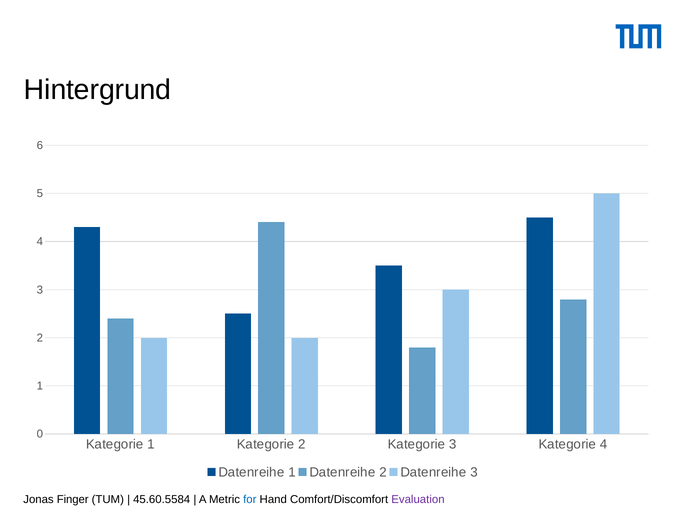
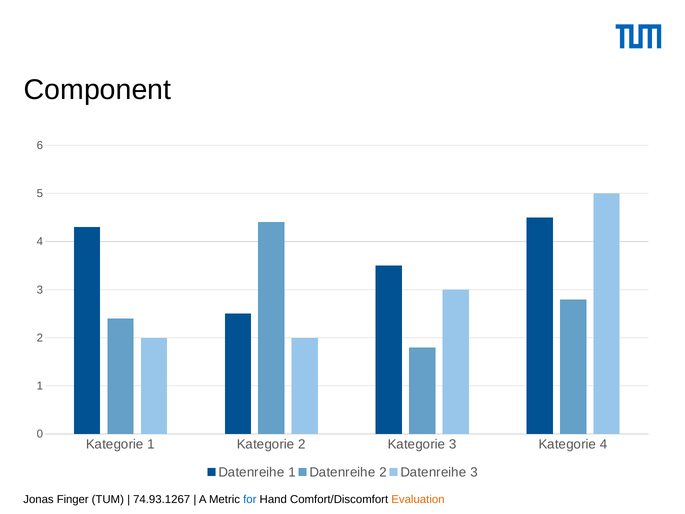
Hintergrund: Hintergrund -> Component (98, 90)
45.60.5584: 45.60.5584 -> 74.93.1267 (162, 499)
Evaluation colour: purple -> orange (418, 499)
